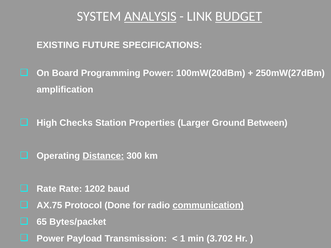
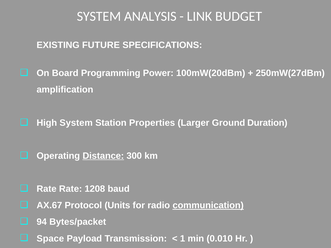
ANALYSIS underline: present -> none (150, 16)
BUDGET underline: present -> none (239, 16)
High Checks: Checks -> System (76, 123)
Between: Between -> Duration (267, 123)
1202: 1202 -> 1208 (95, 189)
AX.75: AX.75 -> AX.67 (49, 206)
Done: Done -> Units (117, 206)
65: 65 -> 94 (42, 222)
Power: Power -> Space (50, 239)
3.702: 3.702 -> 0.010 (220, 239)
